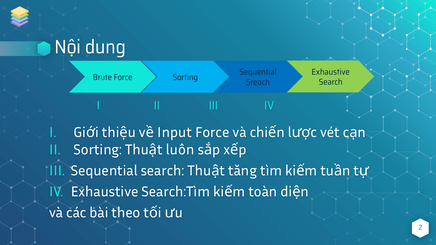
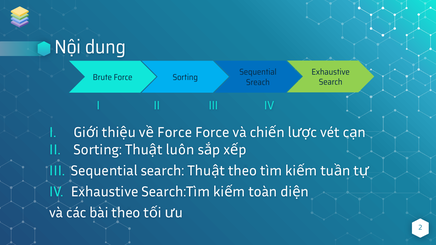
Input: Input -> Force (175, 132)
tăng: tăng -> theo (243, 171)
